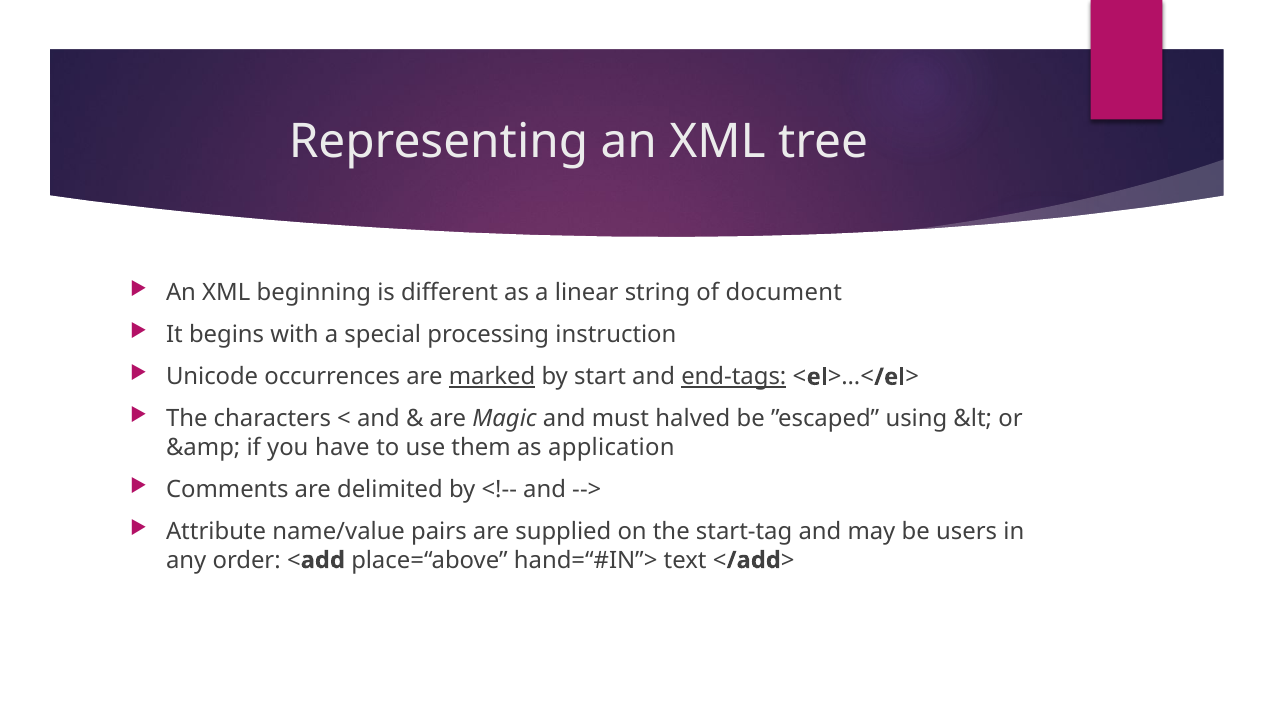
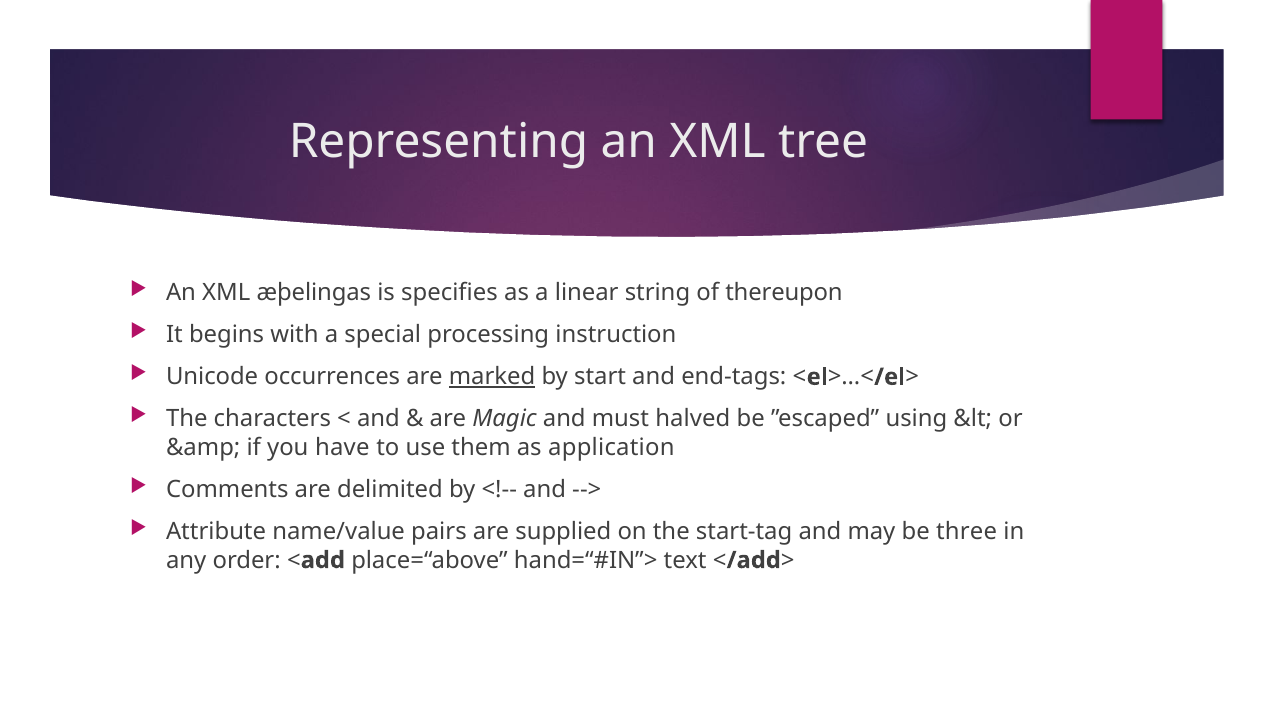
beginning: beginning -> æþelingas (314, 293)
different: different -> specifies (449, 293)
document: document -> thereupon (784, 293)
end-tags underline: present -> none (734, 377)
users: users -> three (967, 531)
